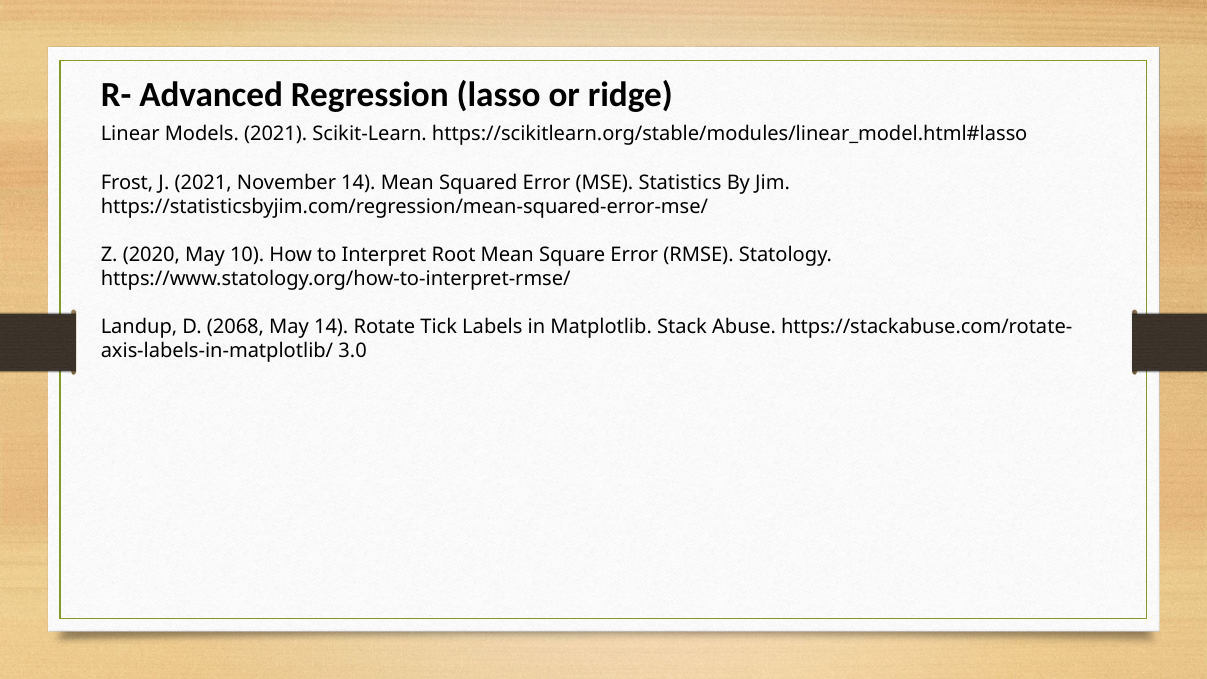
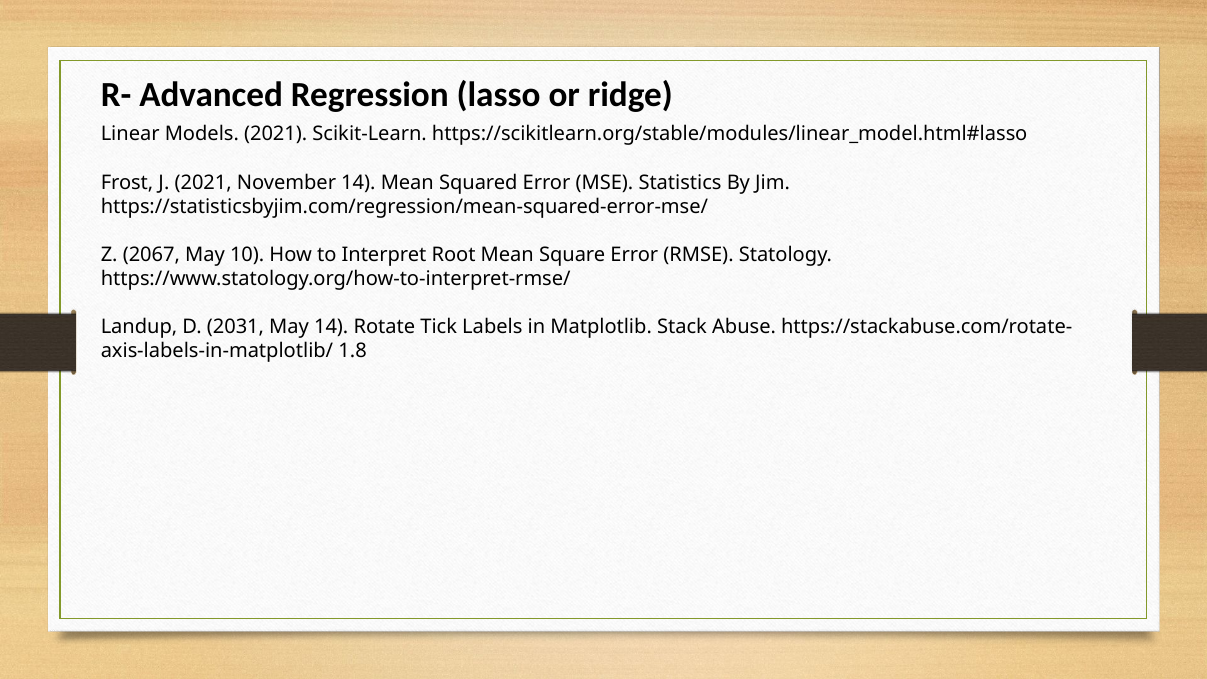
2020: 2020 -> 2067 (151, 255)
2068: 2068 -> 2031 (235, 327)
3.0: 3.0 -> 1.8 (353, 351)
